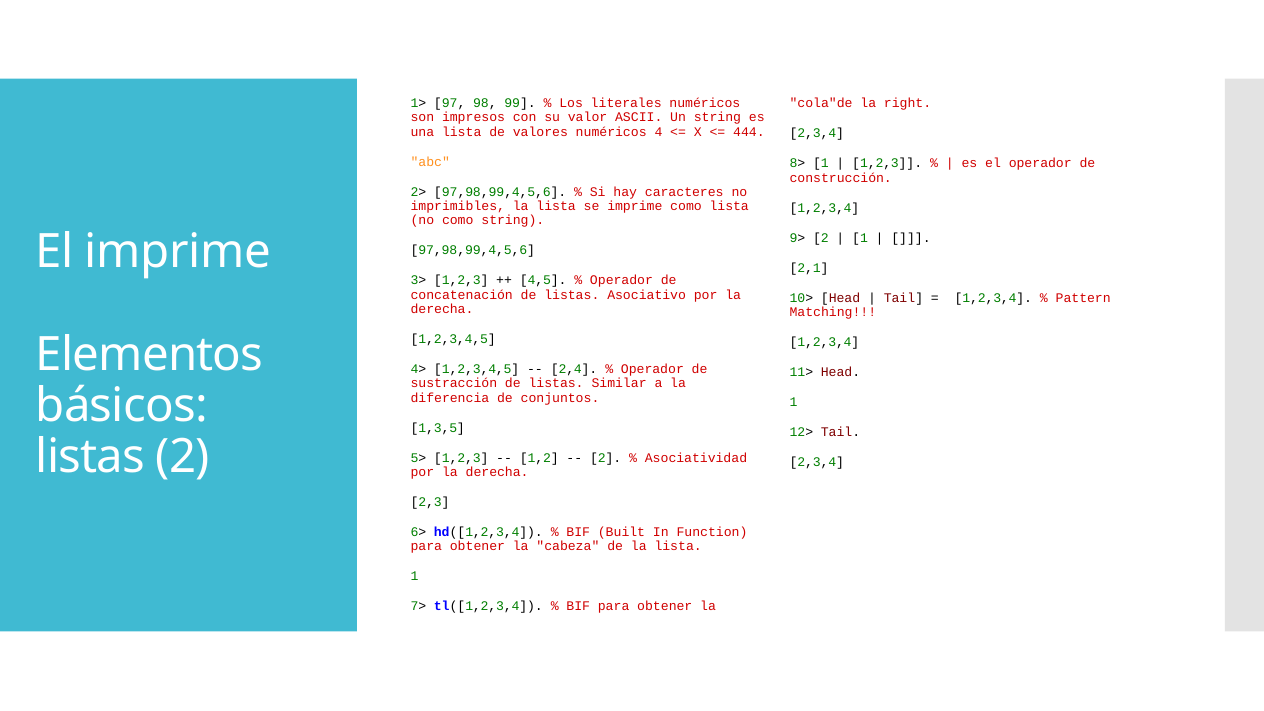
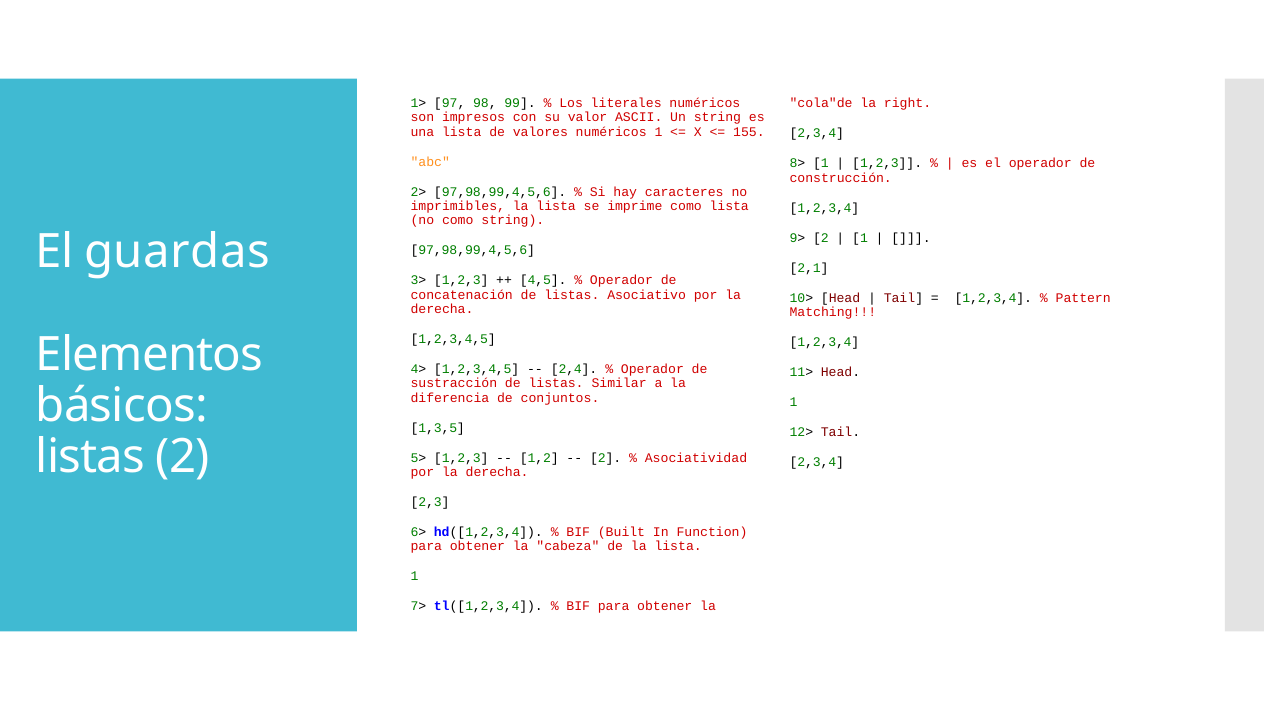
numéricos 4: 4 -> 1 (658, 132)
444: 444 -> 155 (749, 132)
El imprime: imprime -> guardas (177, 252)
